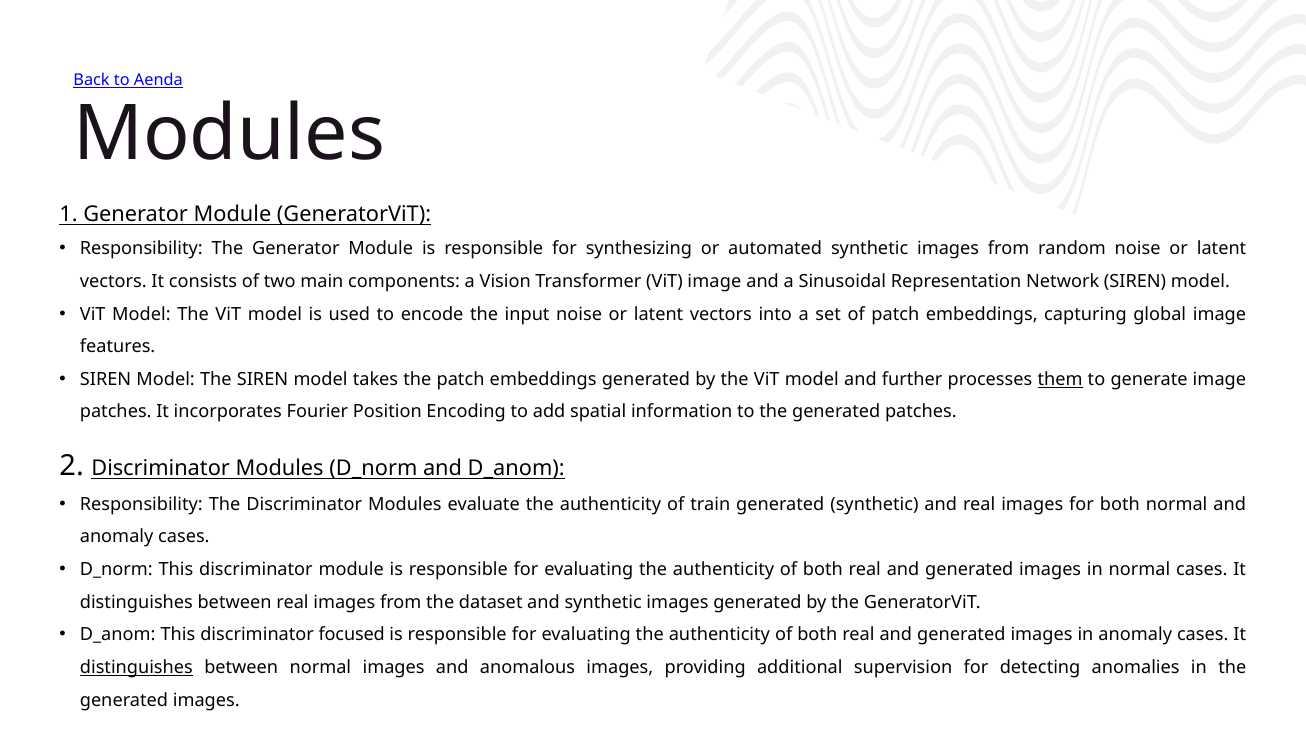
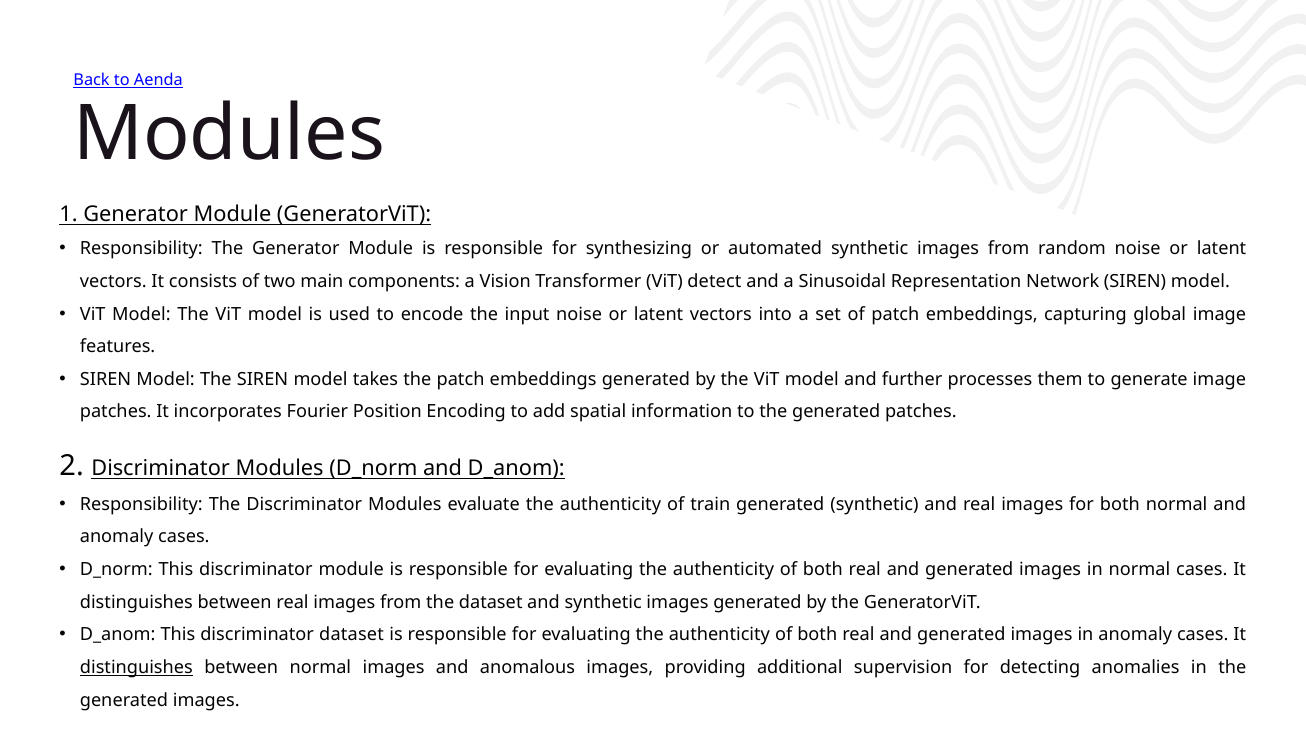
ViT image: image -> detect (714, 282)
them underline: present -> none (1060, 380)
discriminator focused: focused -> dataset (352, 635)
